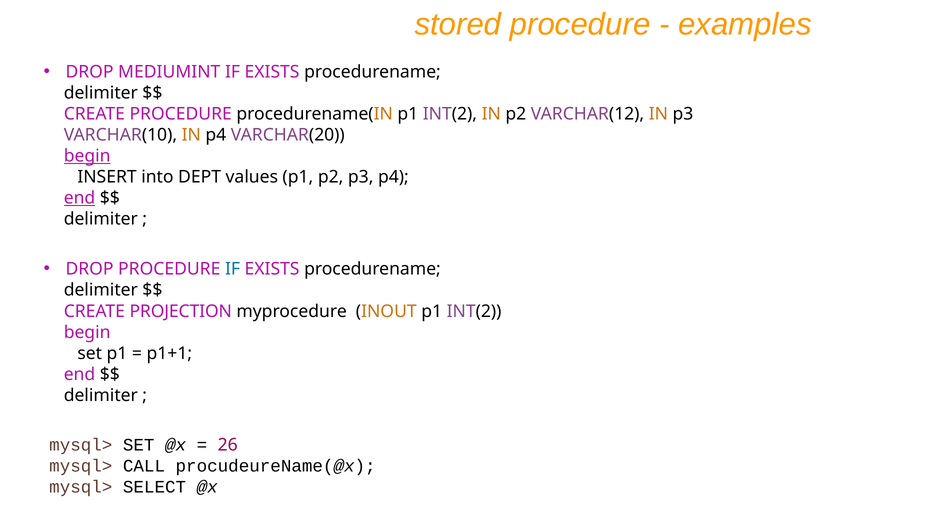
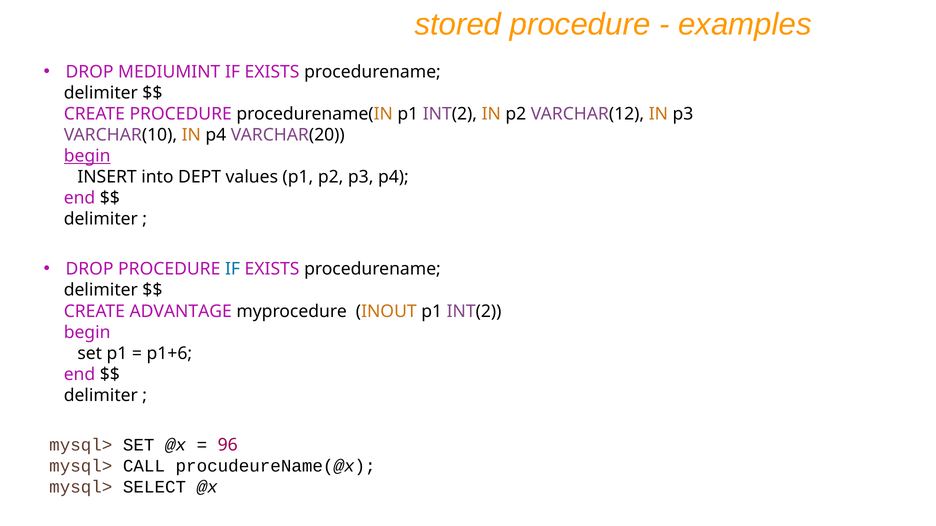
end underline: present -> none (80, 198)
PROJECTION: PROJECTION -> ADVANTAGE (181, 312)
p1+1: p1+1 -> p1+6 (169, 354)
26: 26 -> 96 (228, 445)
